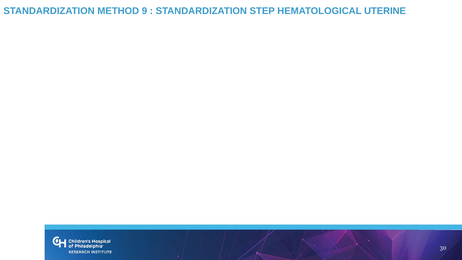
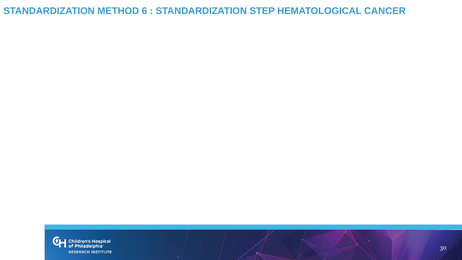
9: 9 -> 6 (144, 11)
UTERINE: UTERINE -> CANCER (385, 11)
